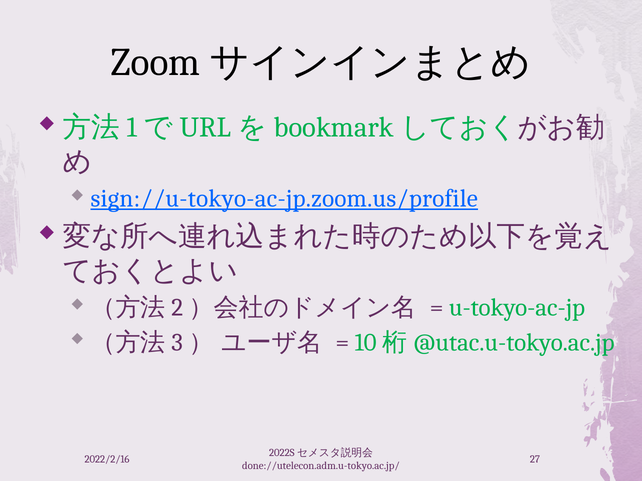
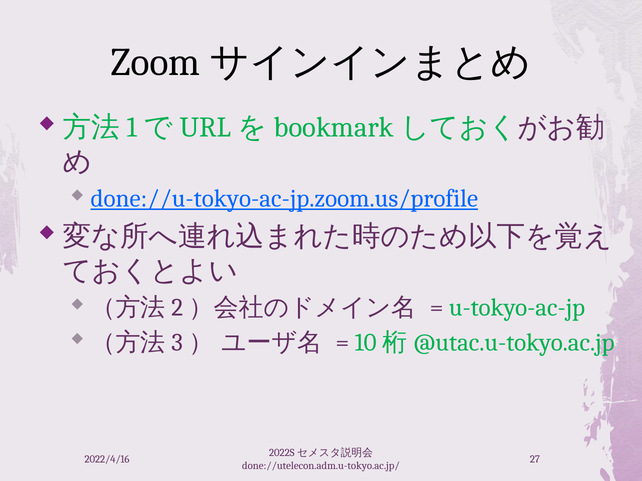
sign://u-tokyo-ac-jp.zoom.us/profile: sign://u-tokyo-ac-jp.zoom.us/profile -> done://u-tokyo-ac-jp.zoom.us/profile (284, 199)
2022/2/16: 2022/2/16 -> 2022/4/16 (107, 460)
